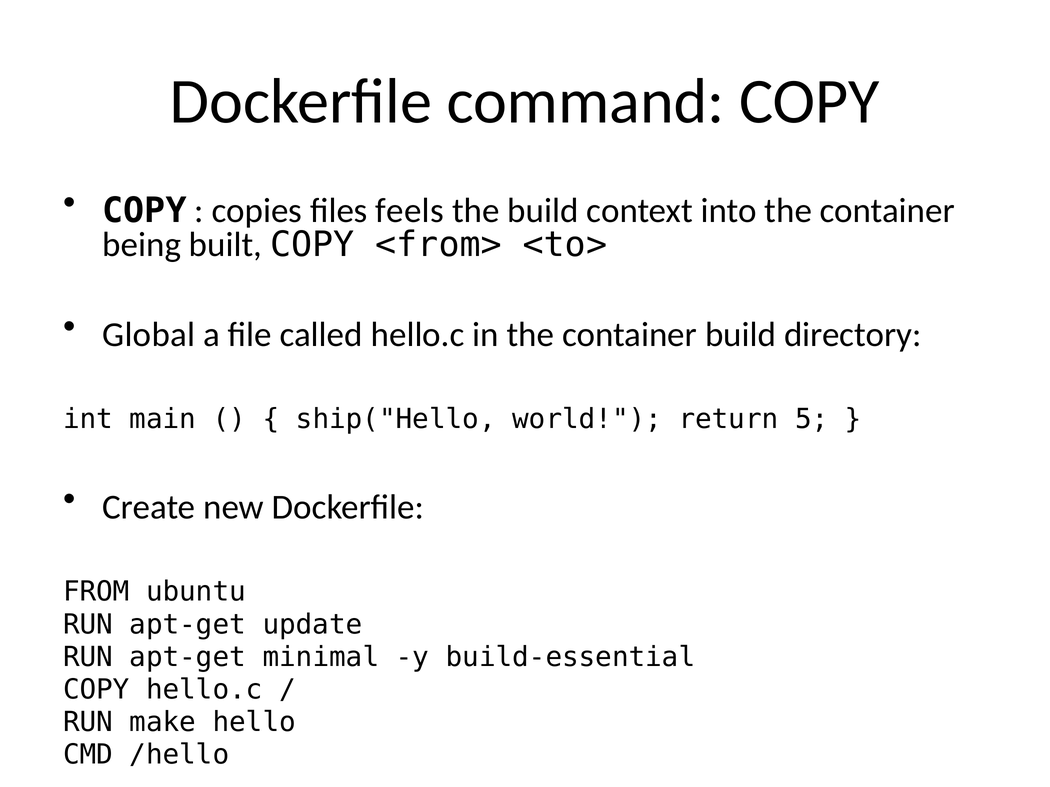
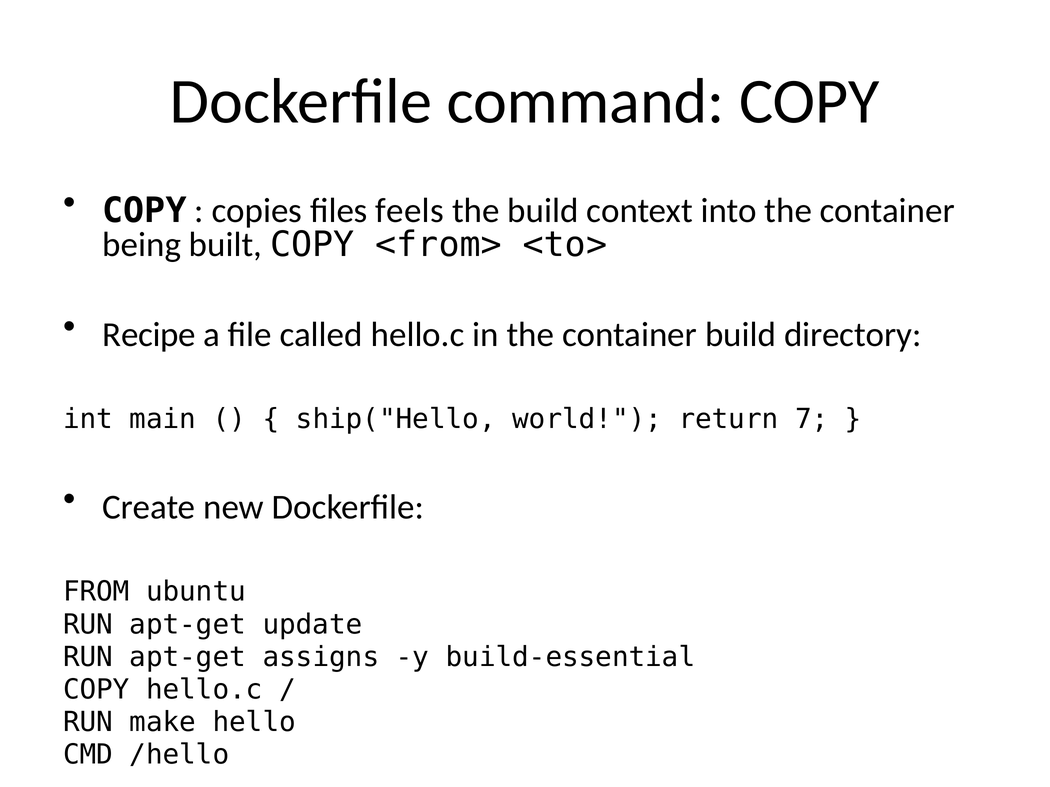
Global: Global -> Recipe (149, 335)
5: 5 -> 7 (812, 420)
minimal: minimal -> assigns (321, 657)
